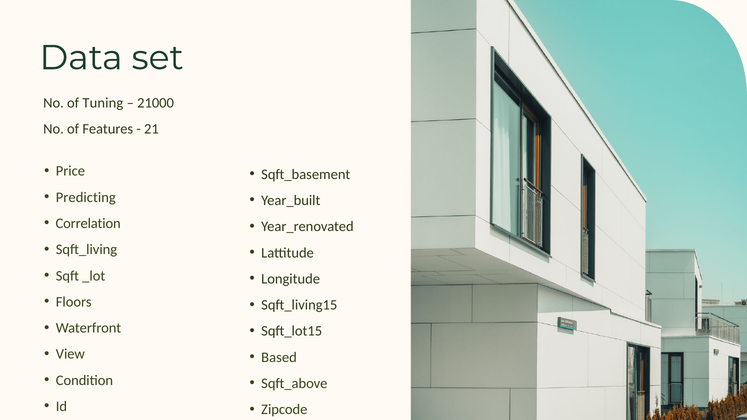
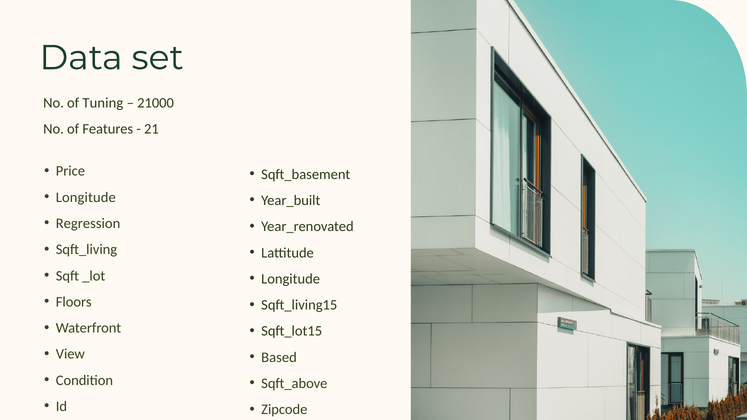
Predicting: Predicting -> Longitude (86, 197)
Correlation: Correlation -> Regression (88, 224)
